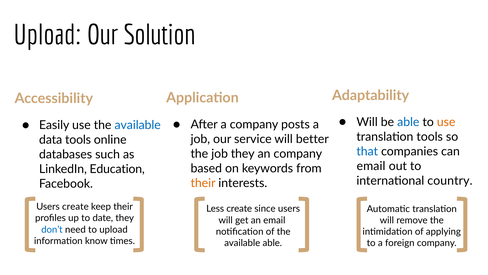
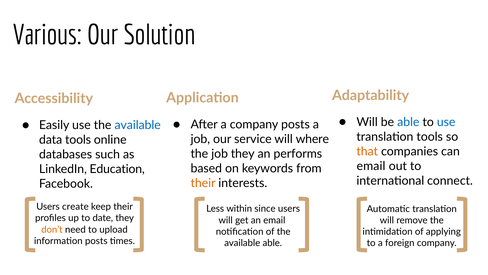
Upload: Upload -> Various (47, 35)
use colour: orange -> blue (446, 122)
better: better -> where (312, 139)
that colour: blue -> orange (367, 151)
an company: company -> performs (298, 154)
country: country -> connect (450, 180)
Less create: create -> within (239, 208)
don’t colour: blue -> orange (52, 229)
information know: know -> posts (96, 241)
